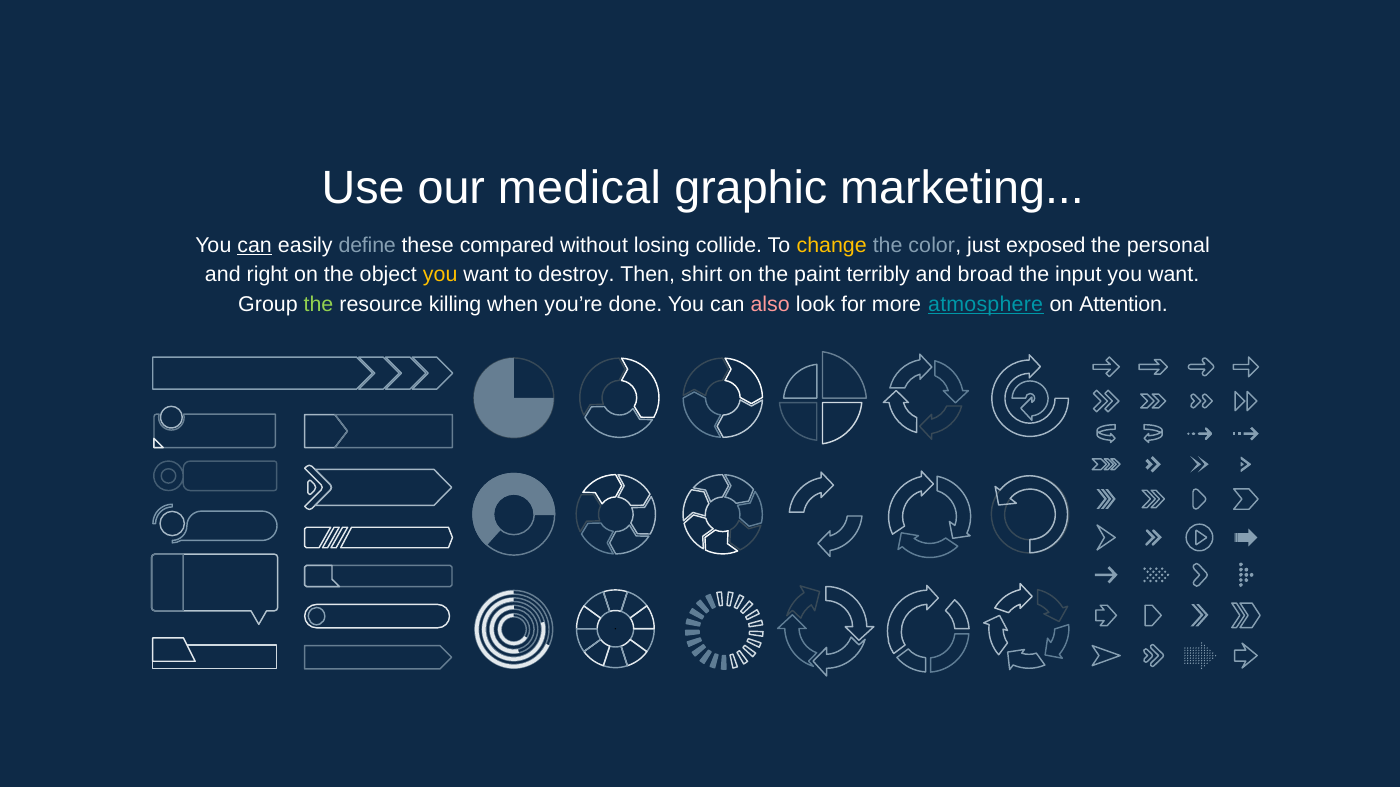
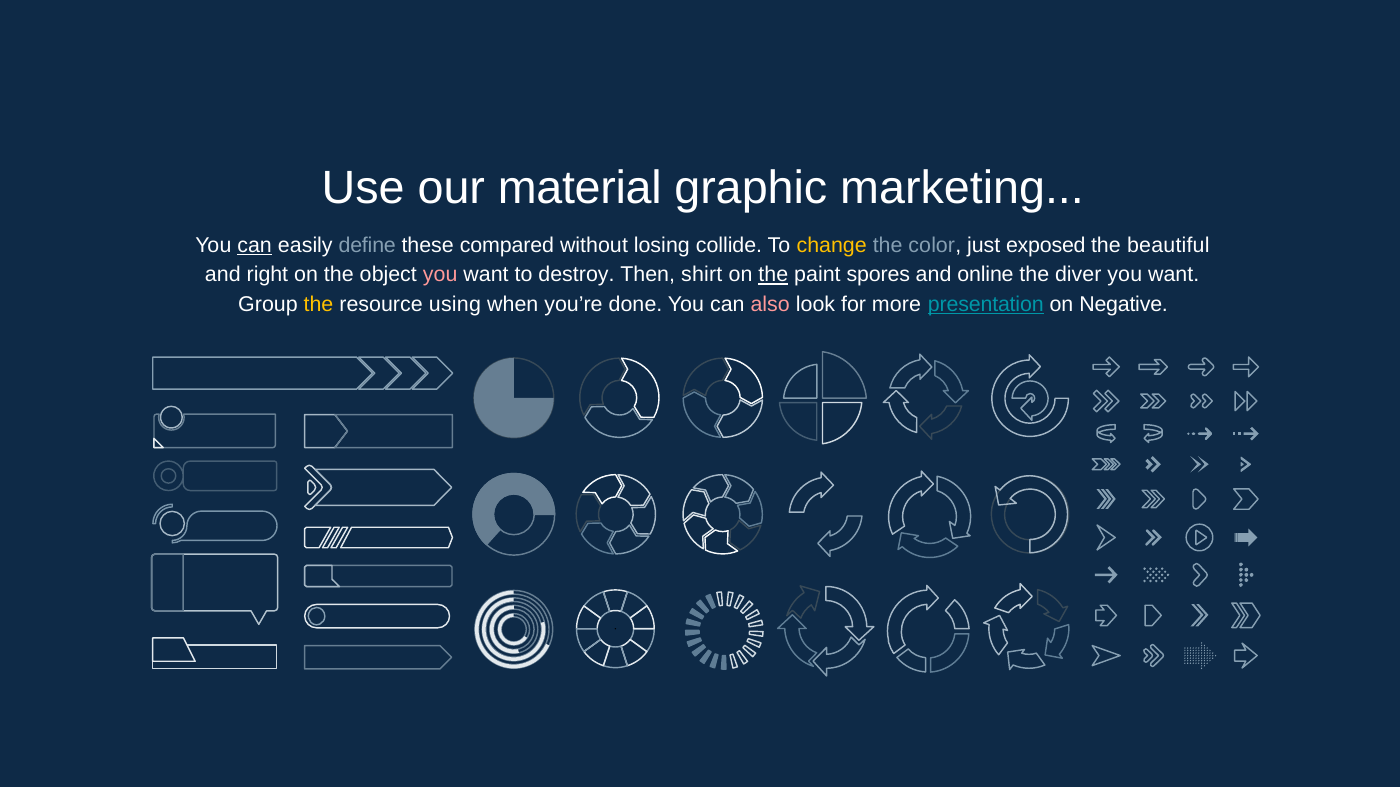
medical: medical -> material (580, 188)
personal: personal -> beautiful (1168, 246)
you colour: yellow -> pink (440, 275)
the underline: none -> present (773, 275)
terribly: terribly -> spores (878, 275)
broad: broad -> online (986, 275)
input: input -> diver (1078, 275)
the colour: light green -> yellow (319, 305)
killing: killing -> using (455, 305)
atmosphere: atmosphere -> presentation (986, 305)
Attention: Attention -> Negative (1124, 305)
